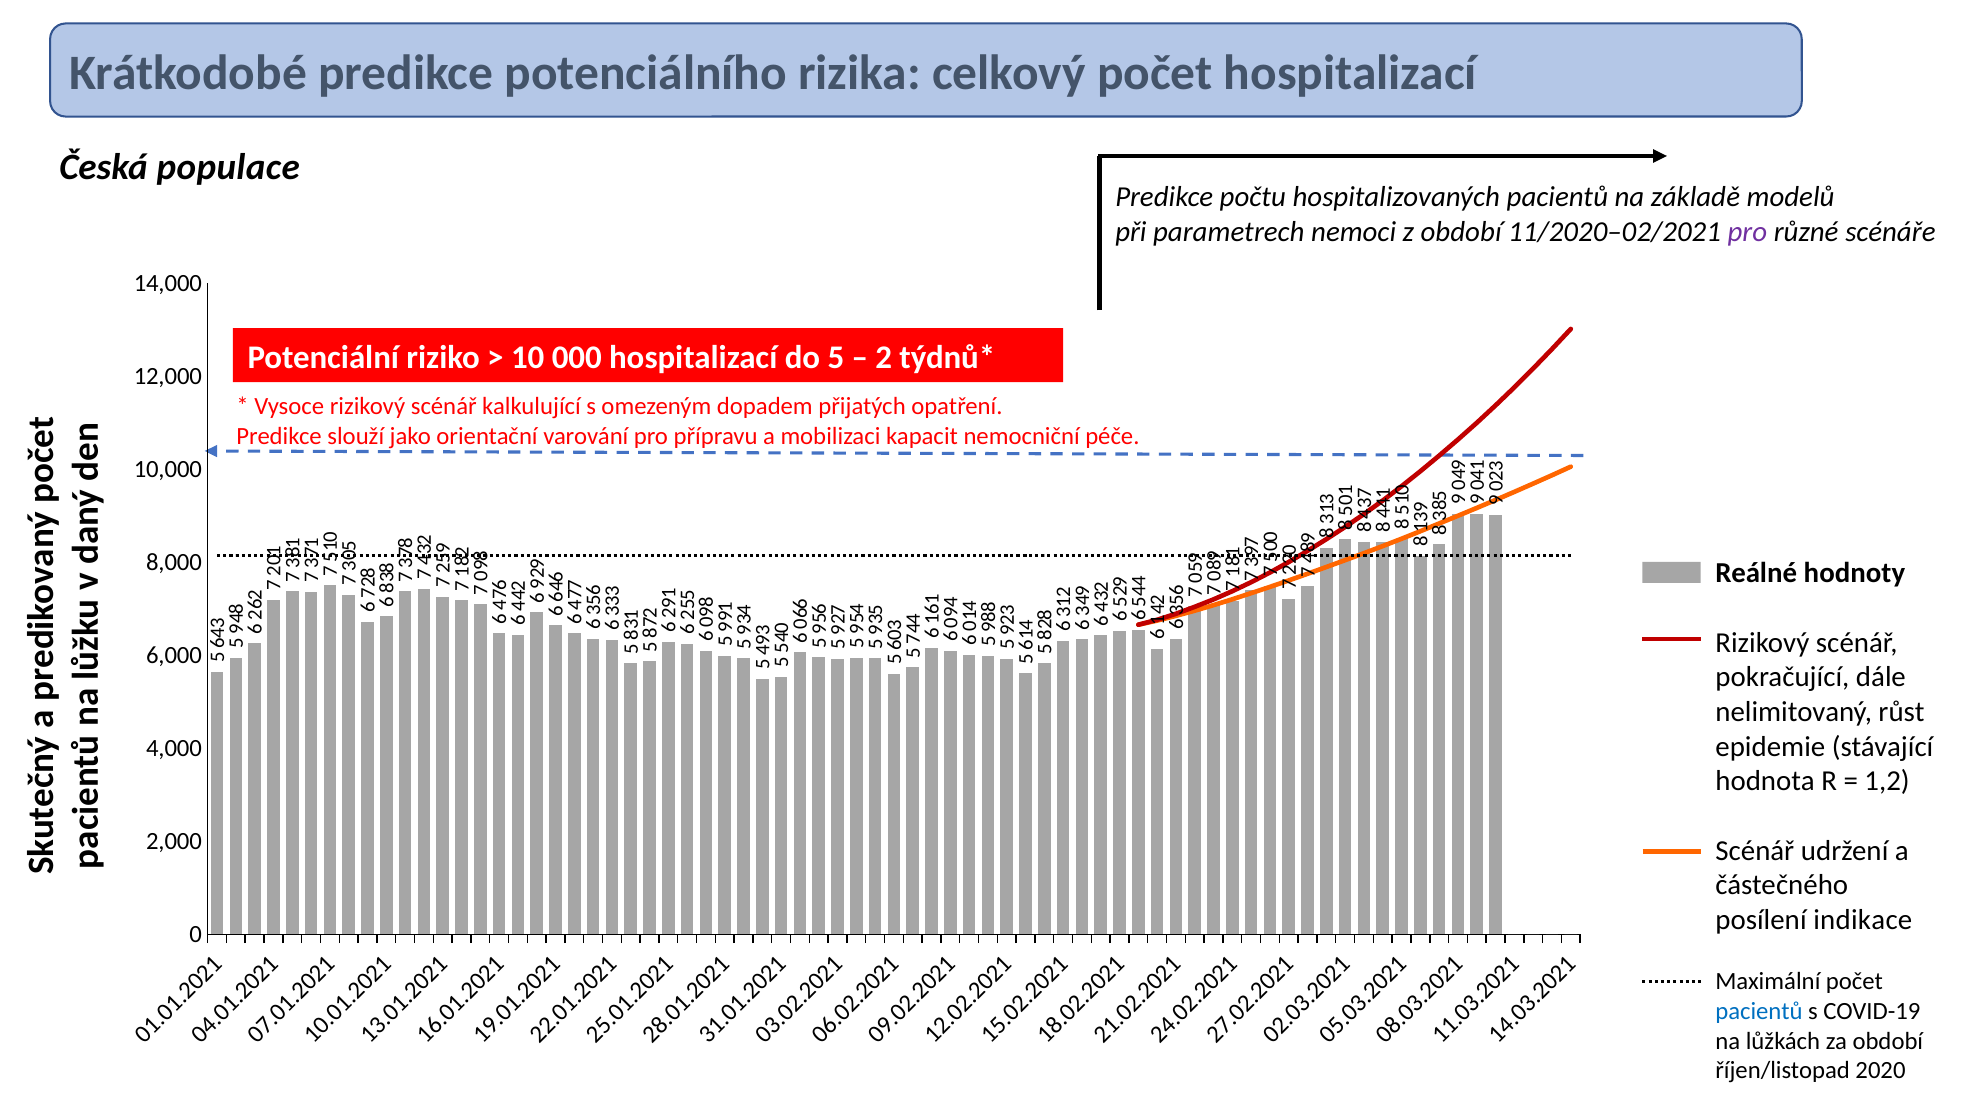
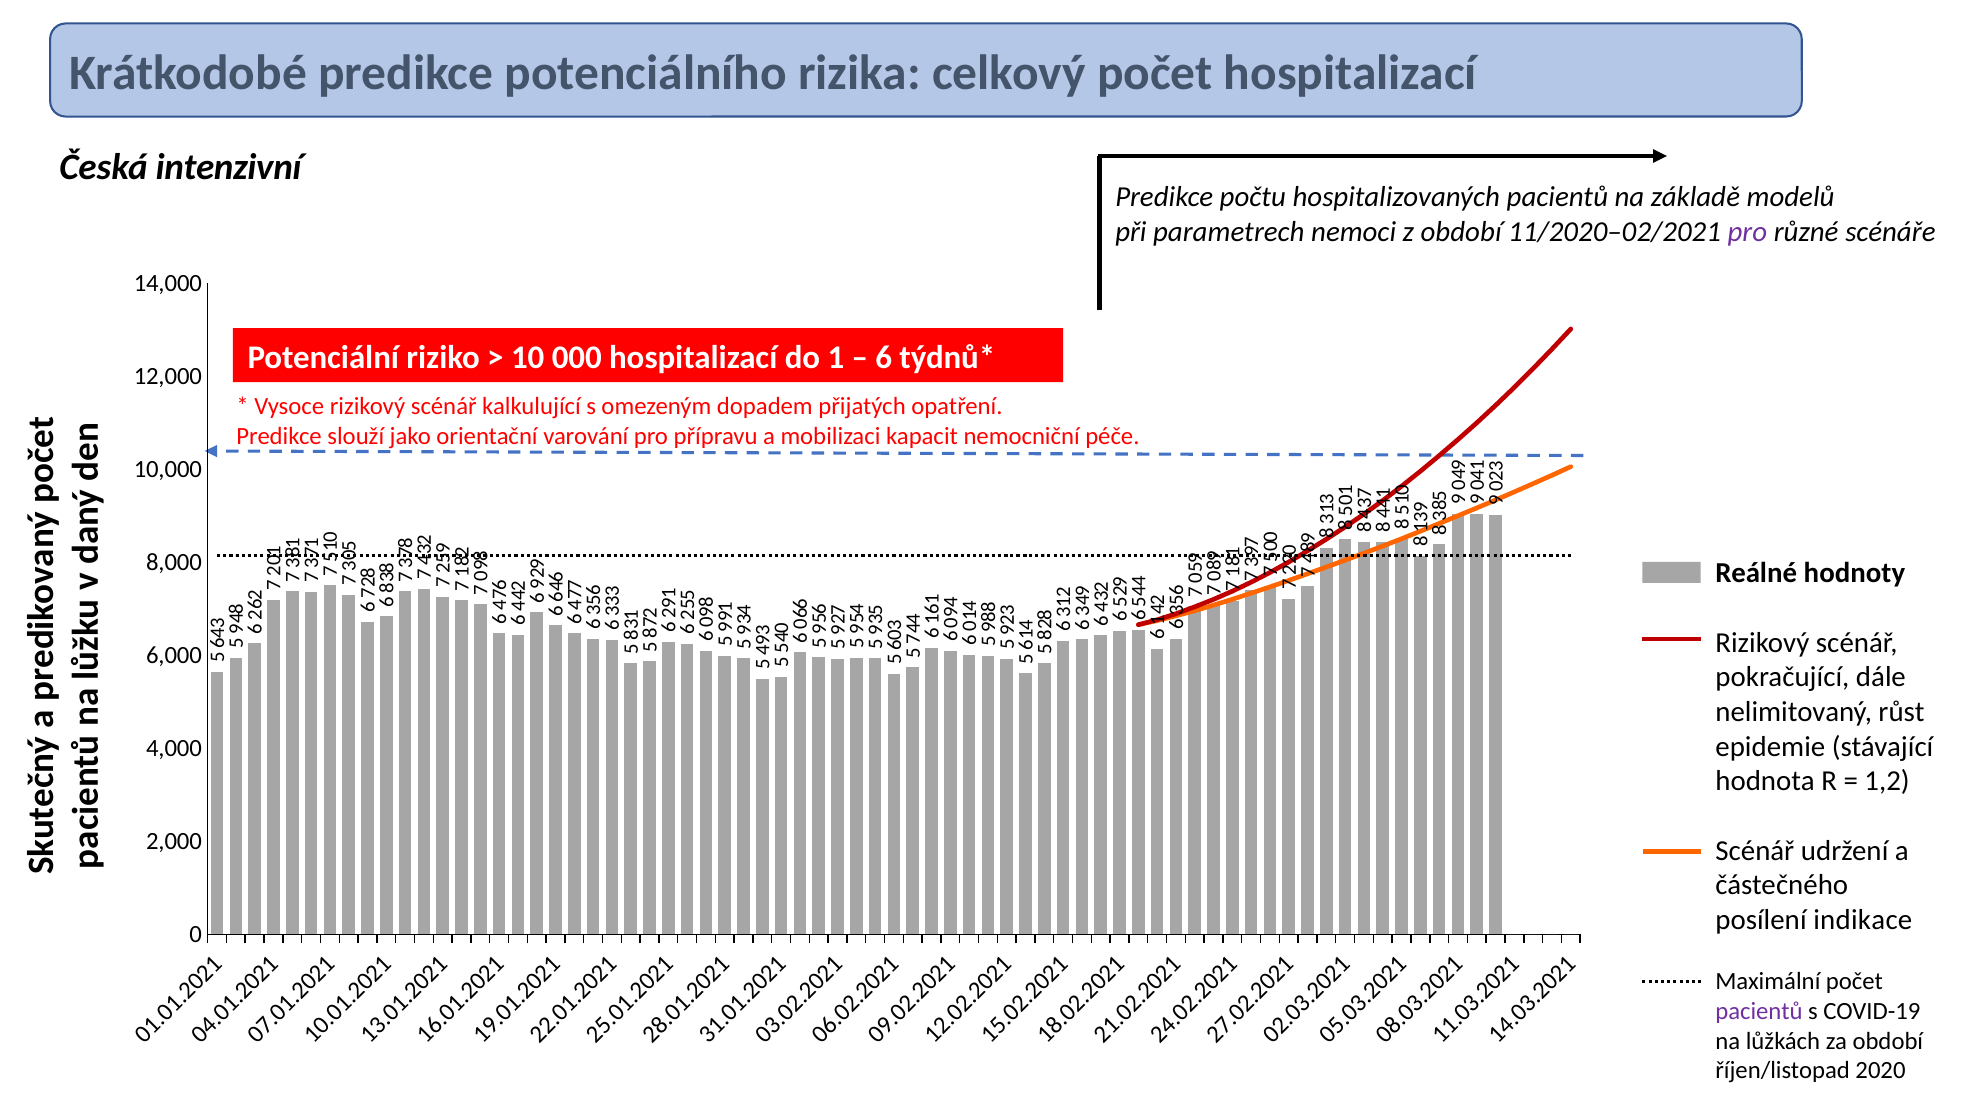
populace: populace -> intenzivní (229, 168)
do 5: 5 -> 1 (836, 357)
2: 2 -> 6 (884, 357)
pacientů colour: blue -> purple (1759, 1011)
